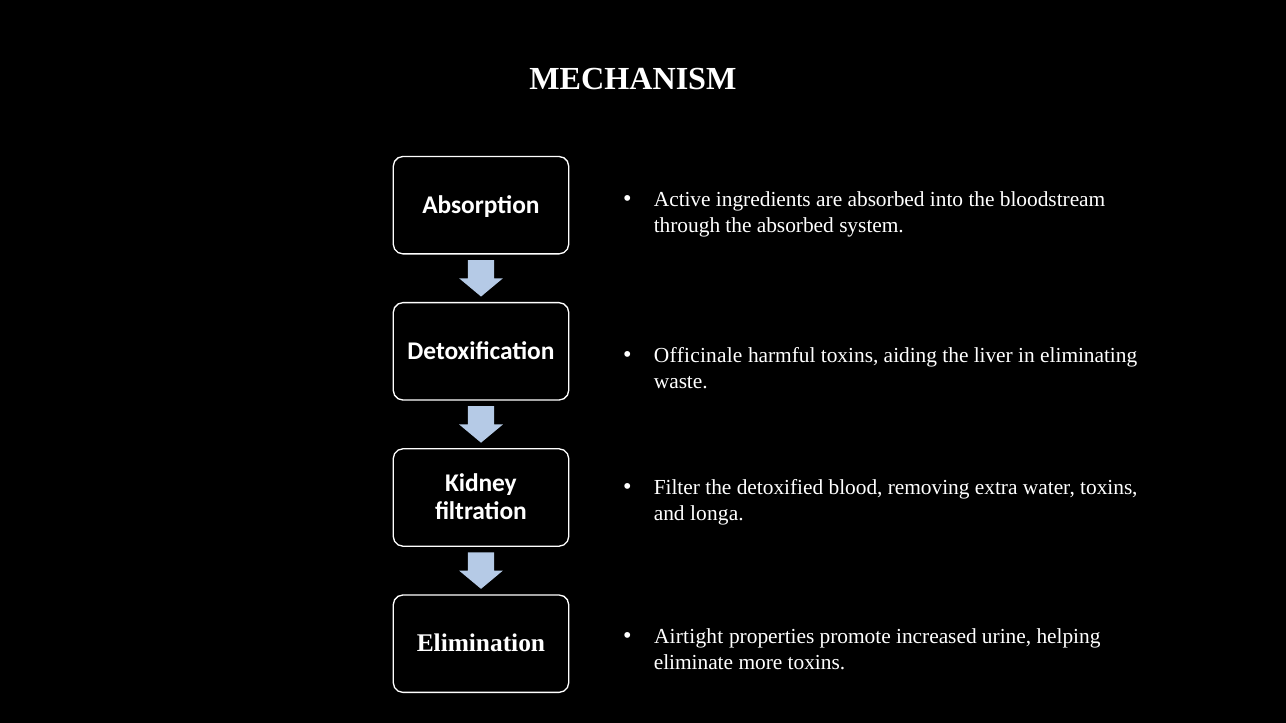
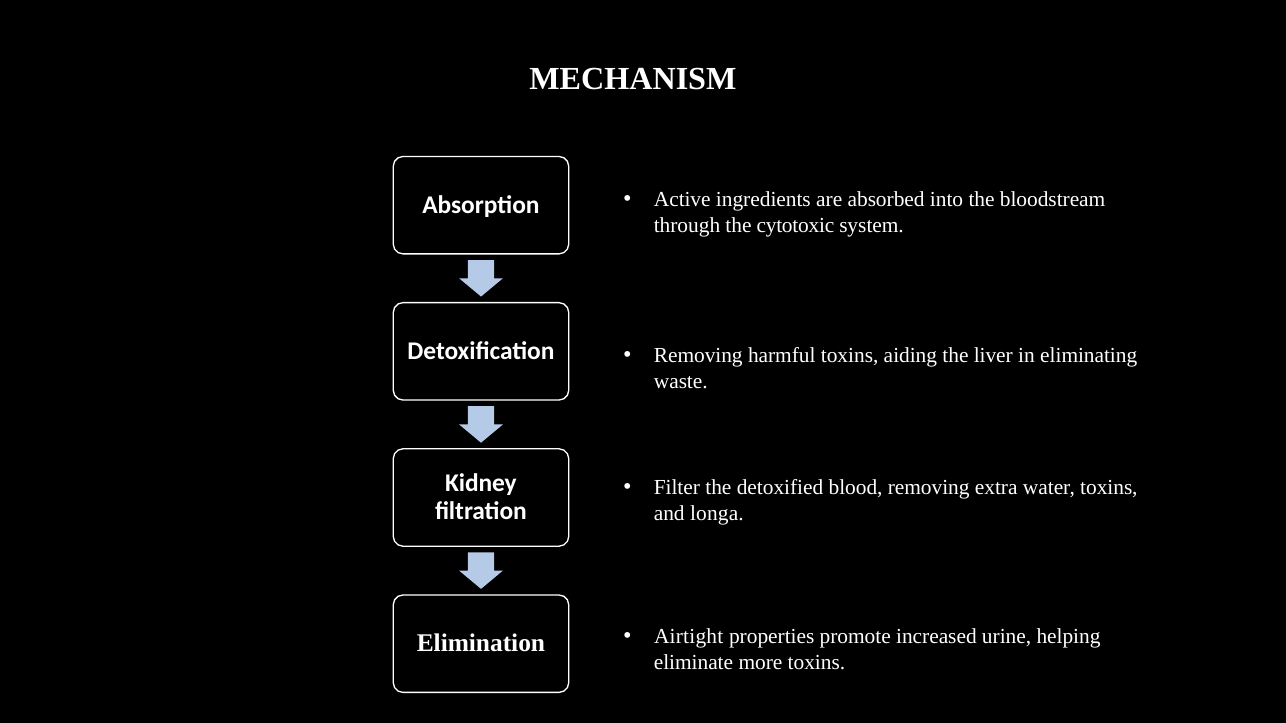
the absorbed: absorbed -> cytotoxic (795, 226)
Officinale: Officinale -> Removing (698, 356)
